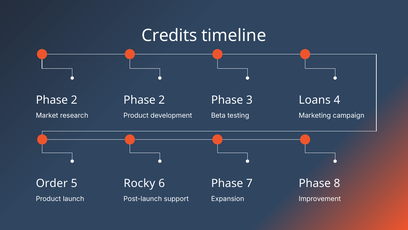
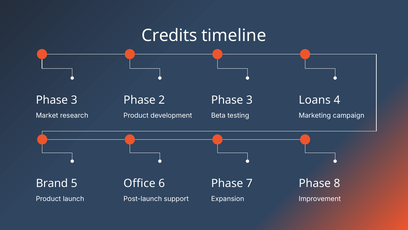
2: 2 -> 3 (74, 100)
Order: Order -> Brand (52, 183)
Rocky: Rocky -> Office (139, 183)
